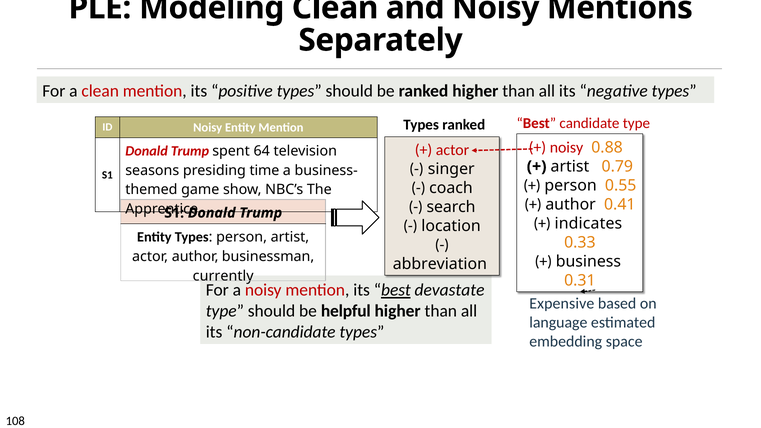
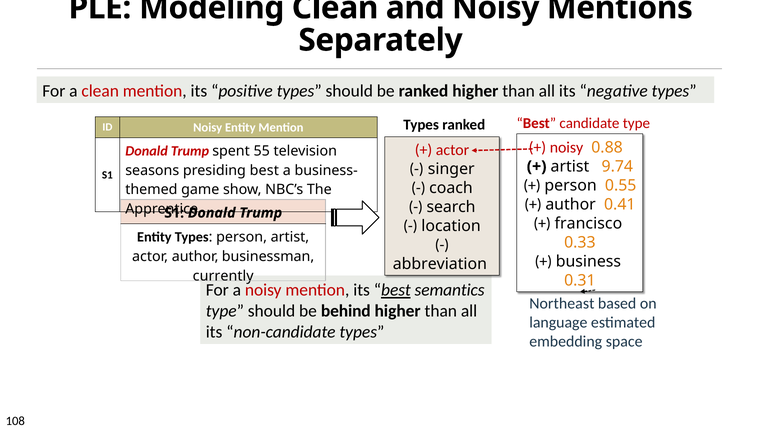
64: 64 -> 55 (262, 151)
0.79: 0.79 -> 9.74 (617, 166)
presiding time: time -> best (264, 170)
indicates: indicates -> francisco (588, 224)
devastate: devastate -> semantics (450, 290)
Expensive: Expensive -> Northeast (562, 304)
helpful: helpful -> behind (346, 311)
